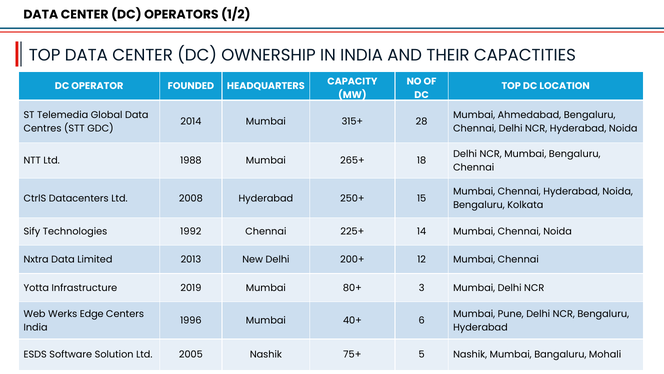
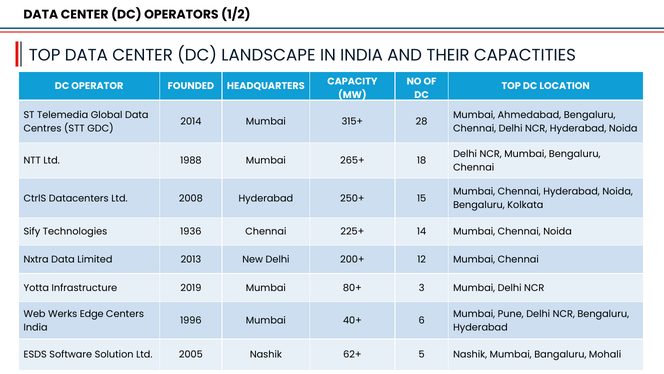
OWNERSHIP: OWNERSHIP -> LANDSCAPE (268, 55)
1992: 1992 -> 1936 (191, 231)
75+: 75+ -> 62+ (352, 354)
